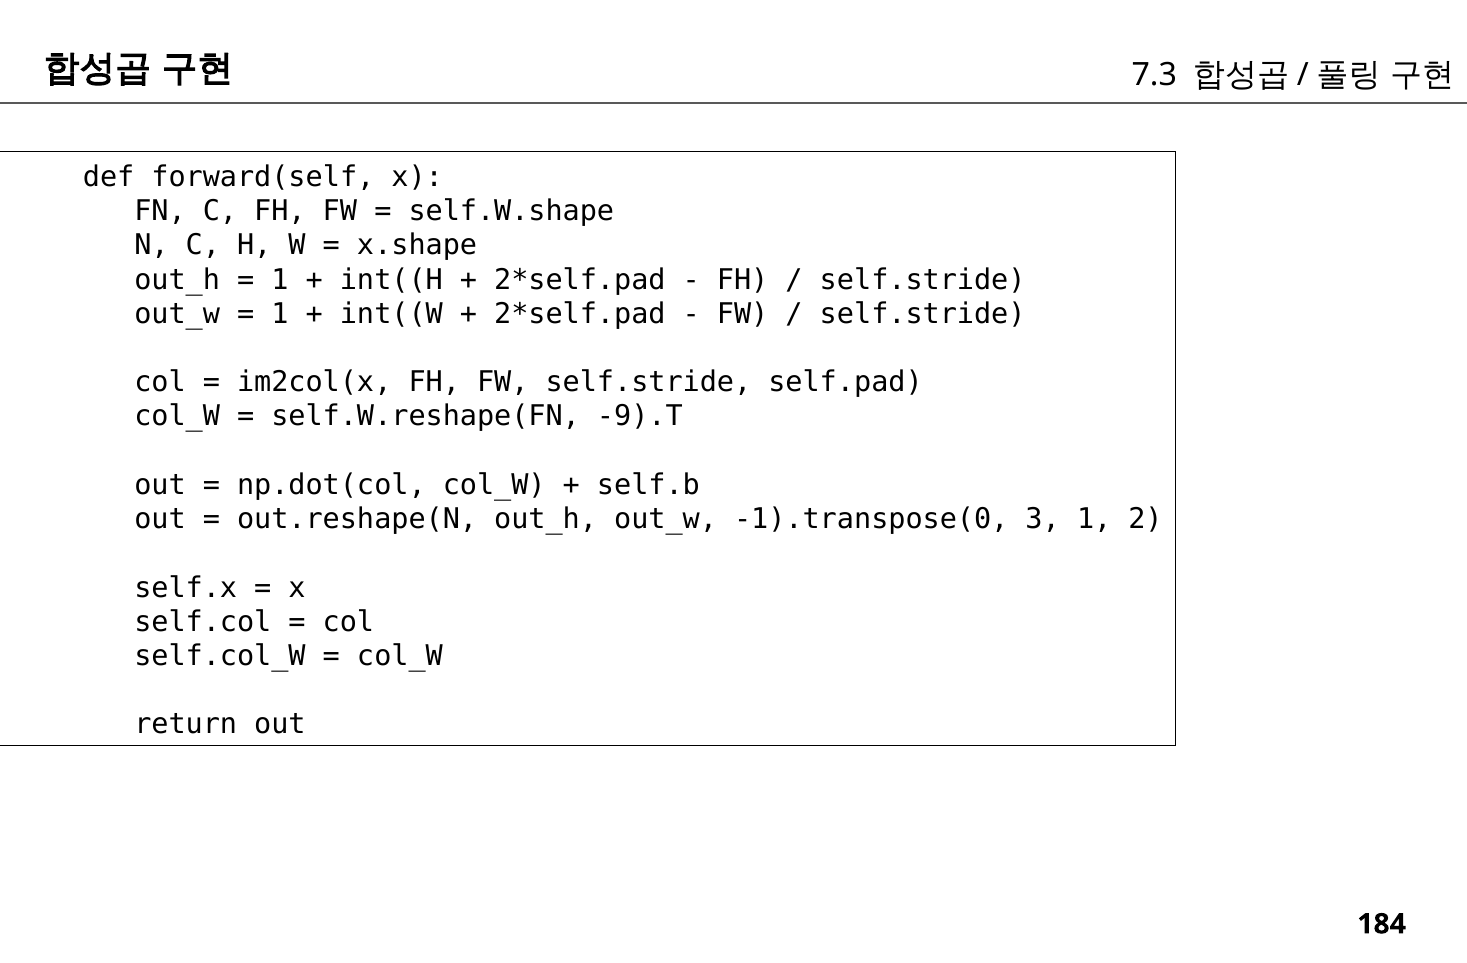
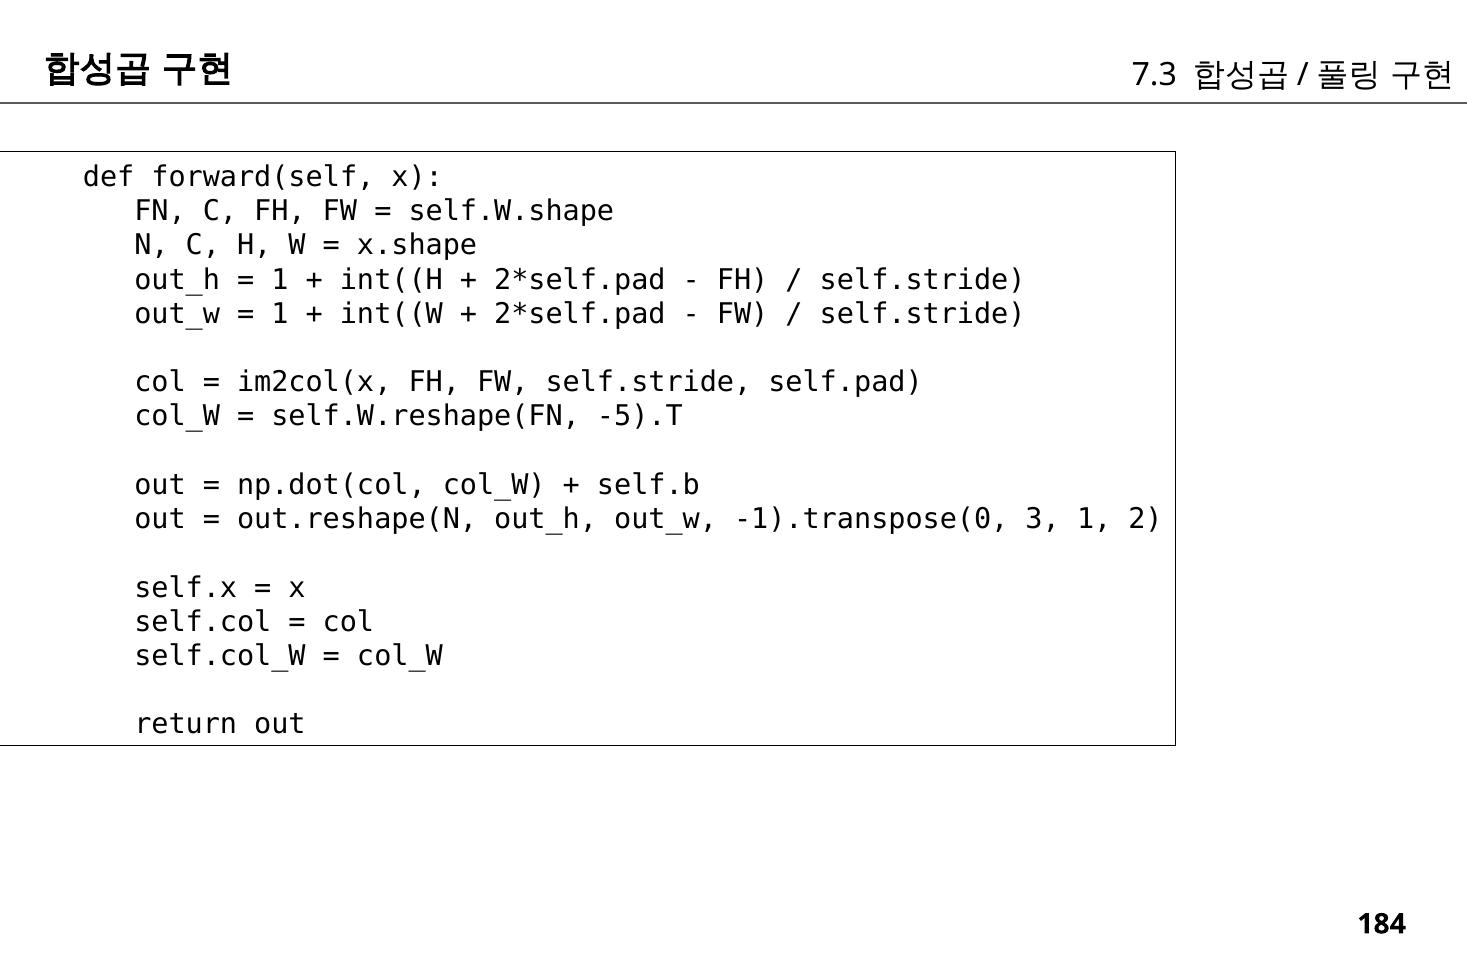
-9).T: -9).T -> -5).T (640, 417)
